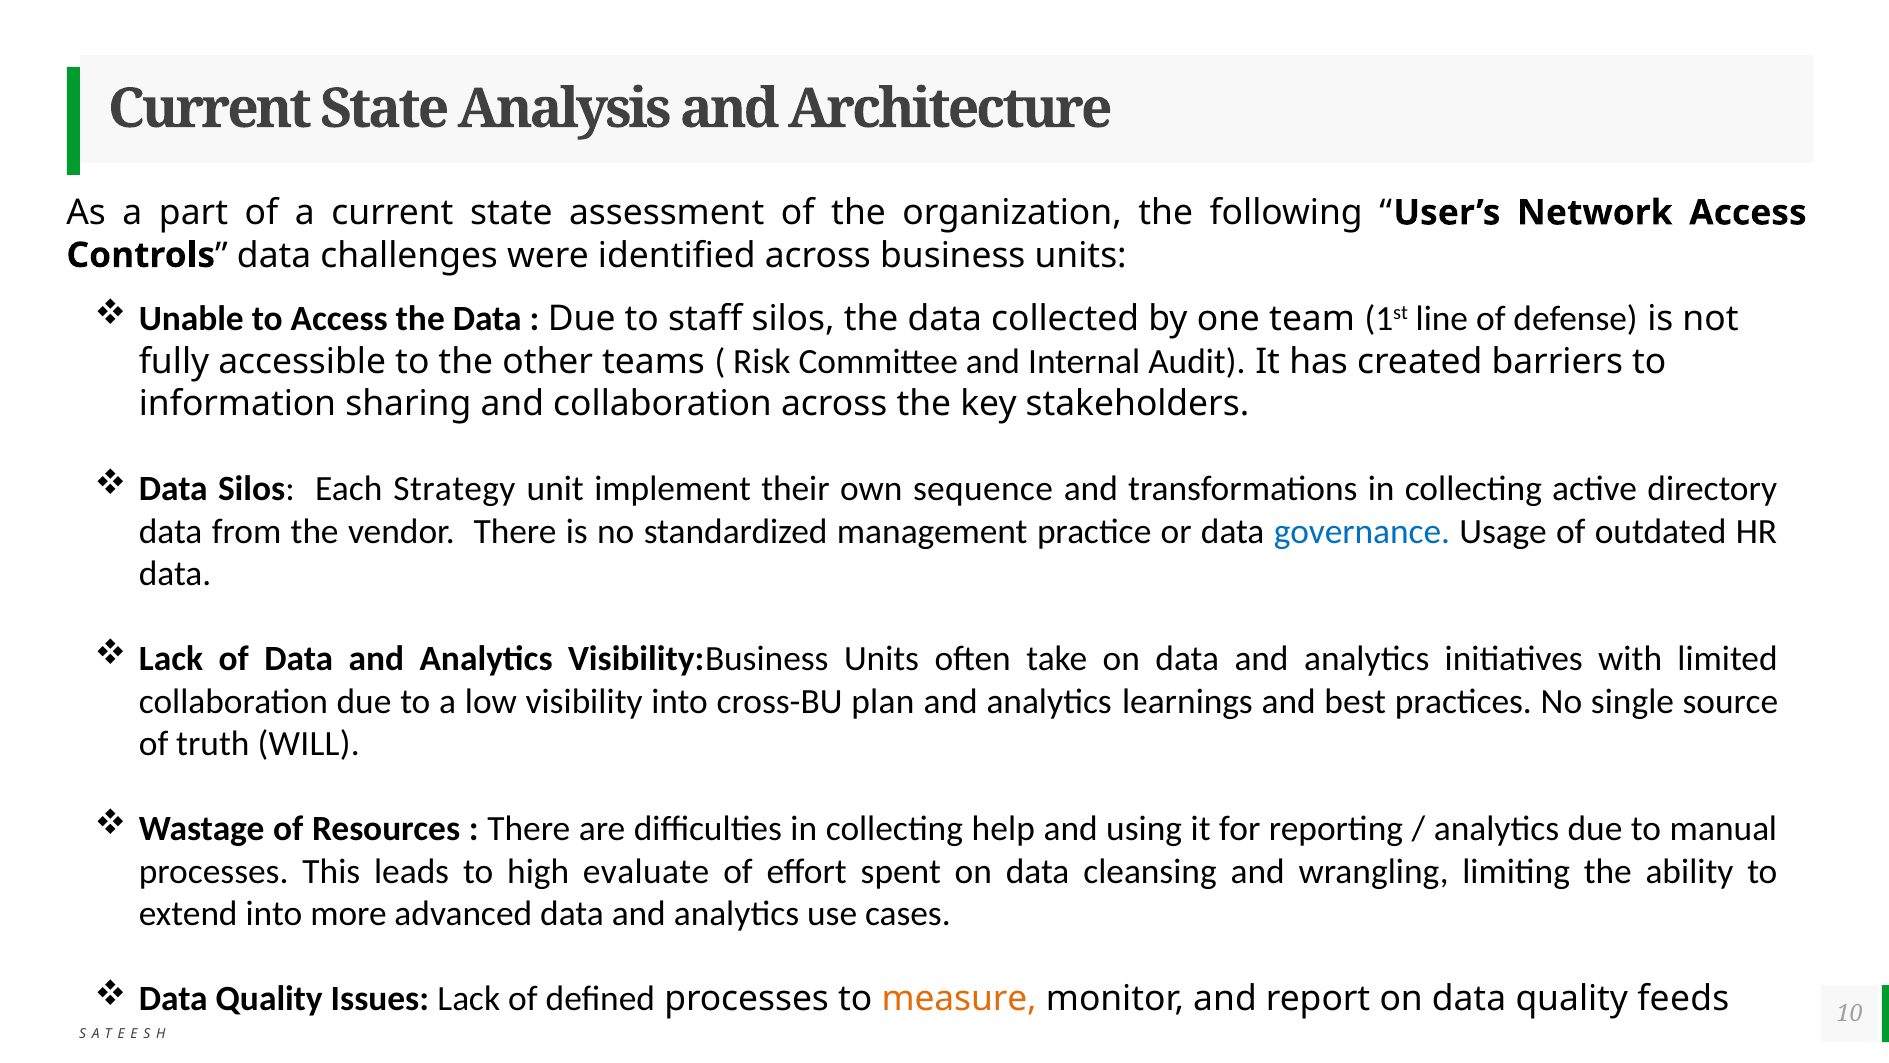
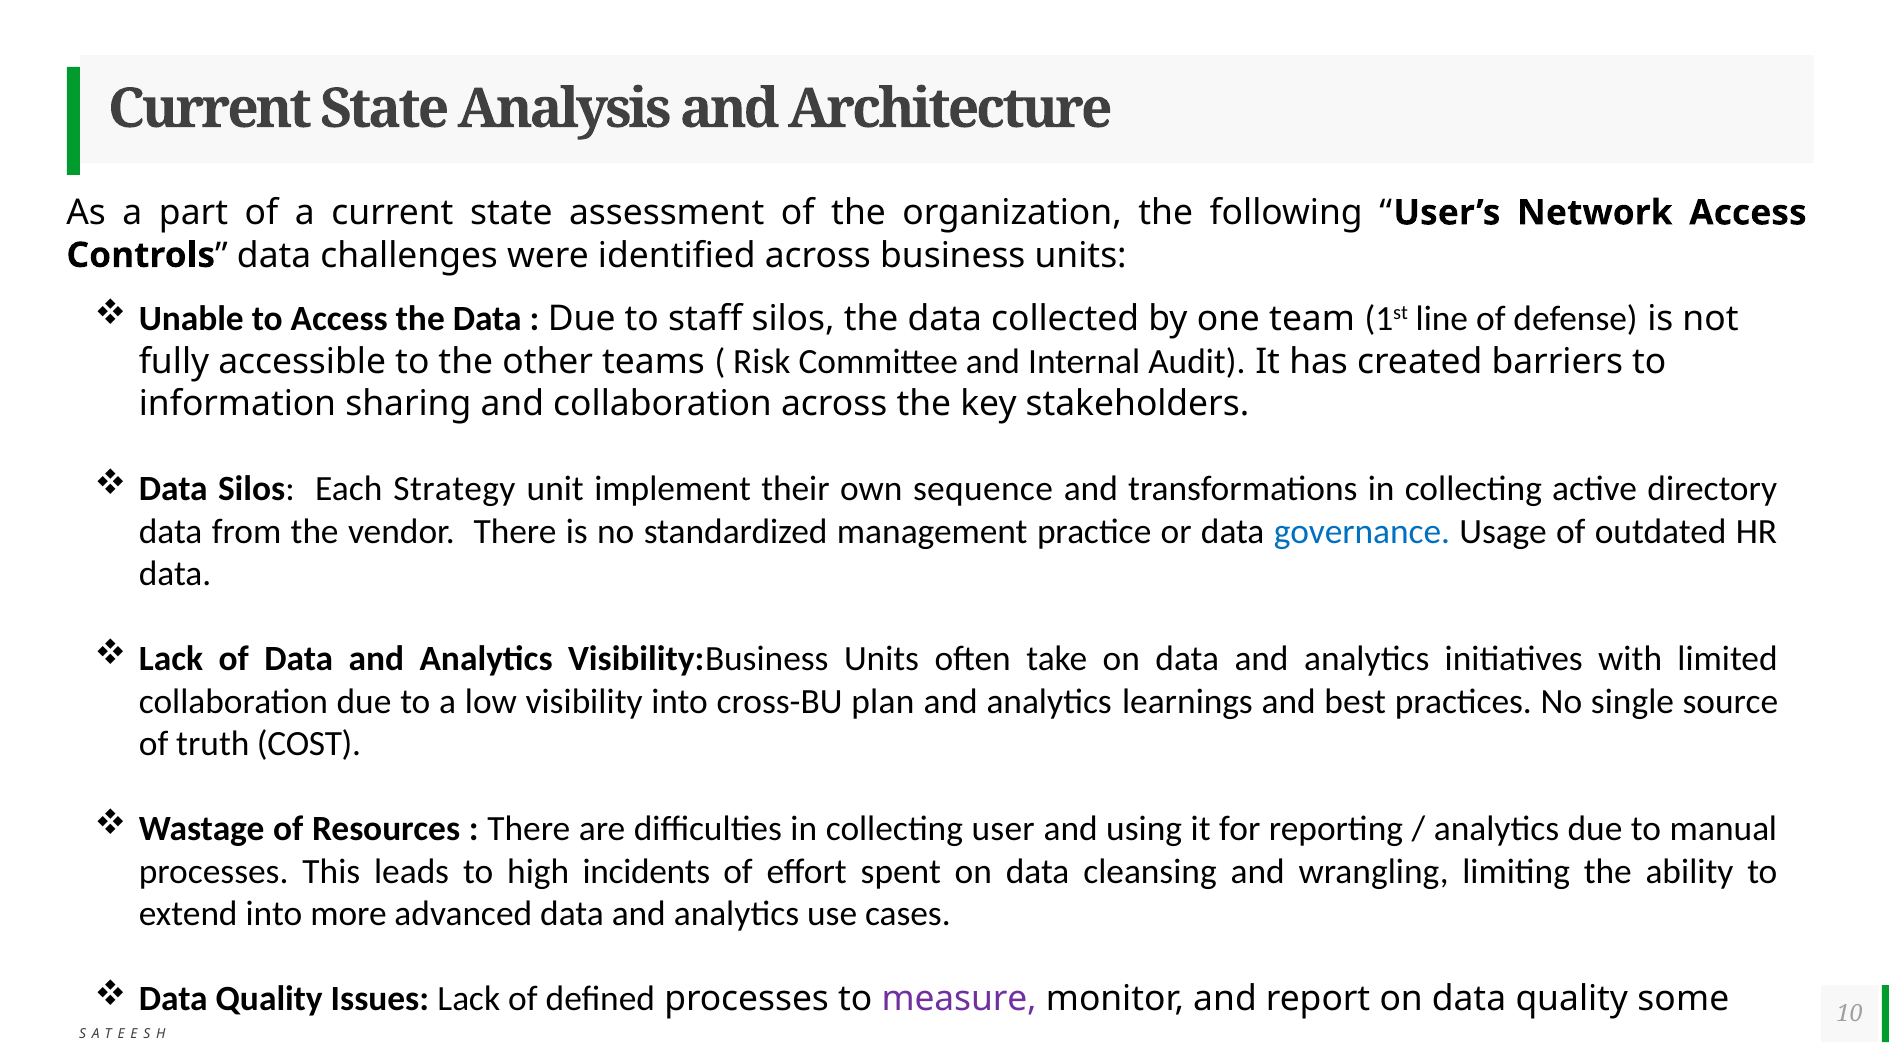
WILL: WILL -> COST (309, 744)
help: help -> user (1003, 829)
evaluate: evaluate -> incidents (646, 871)
measure colour: orange -> purple (959, 999)
feeds: feeds -> some (1683, 999)
